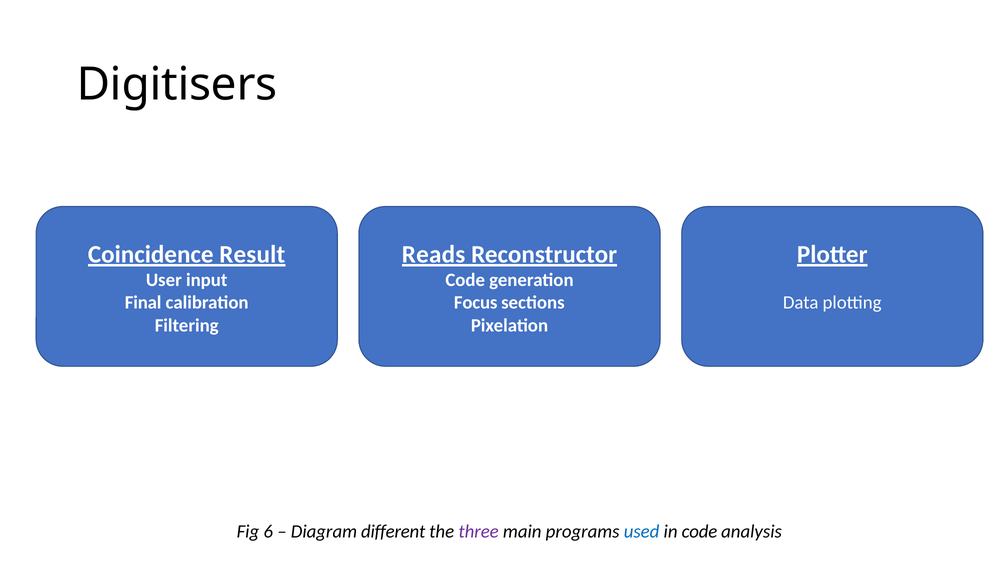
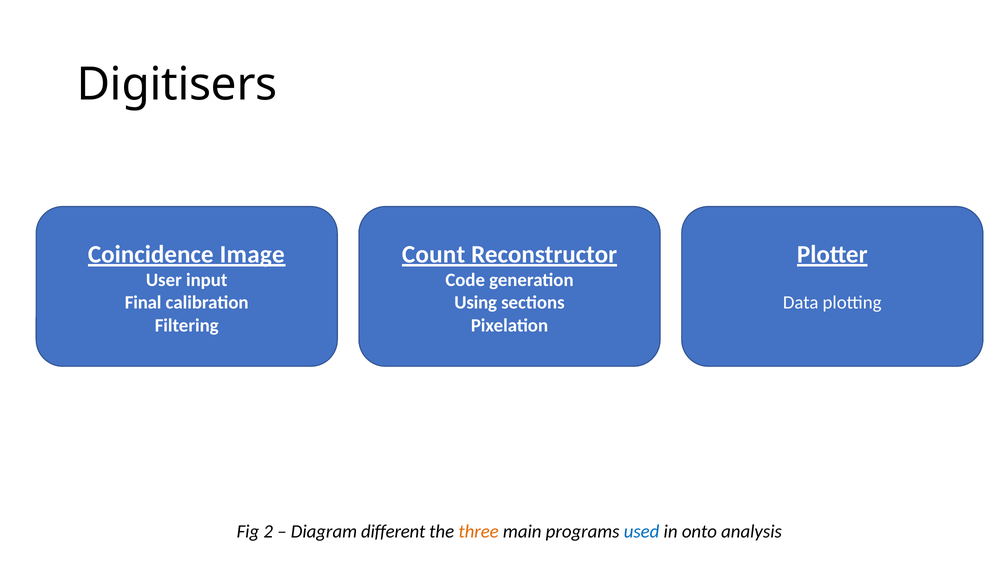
Result: Result -> Image (252, 254)
Reads: Reads -> Count (434, 254)
Focus: Focus -> Using (476, 303)
6: 6 -> 2 (268, 531)
three colour: purple -> orange (479, 531)
in code: code -> onto (699, 531)
